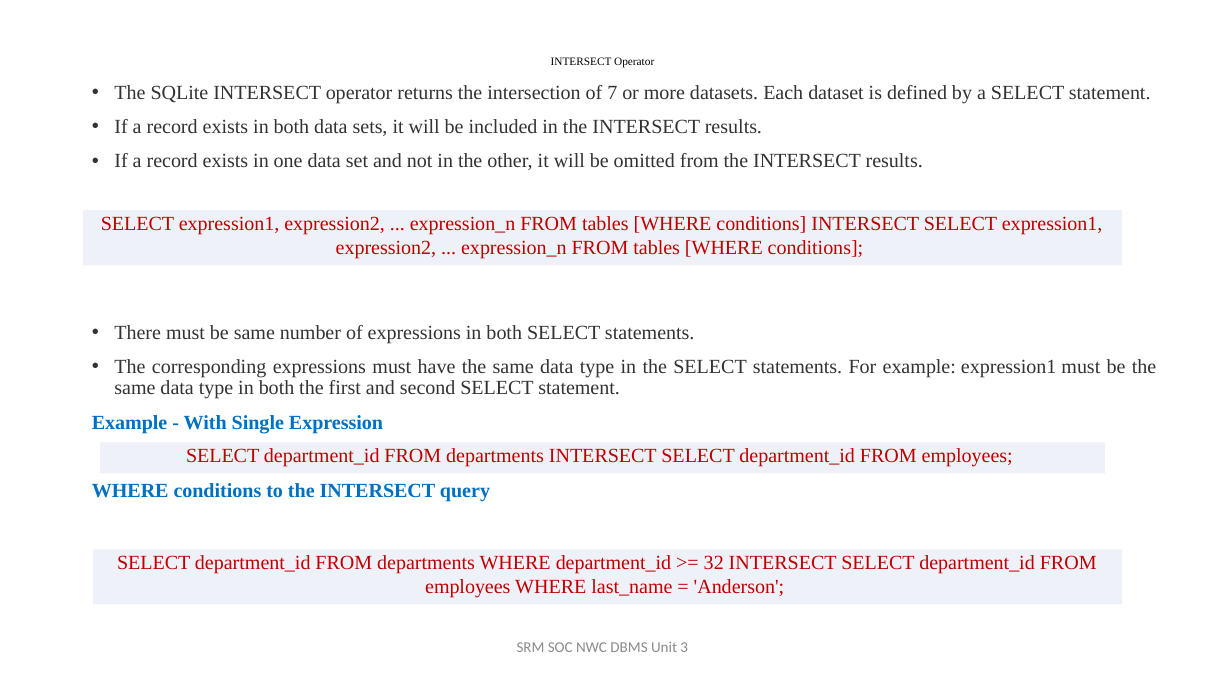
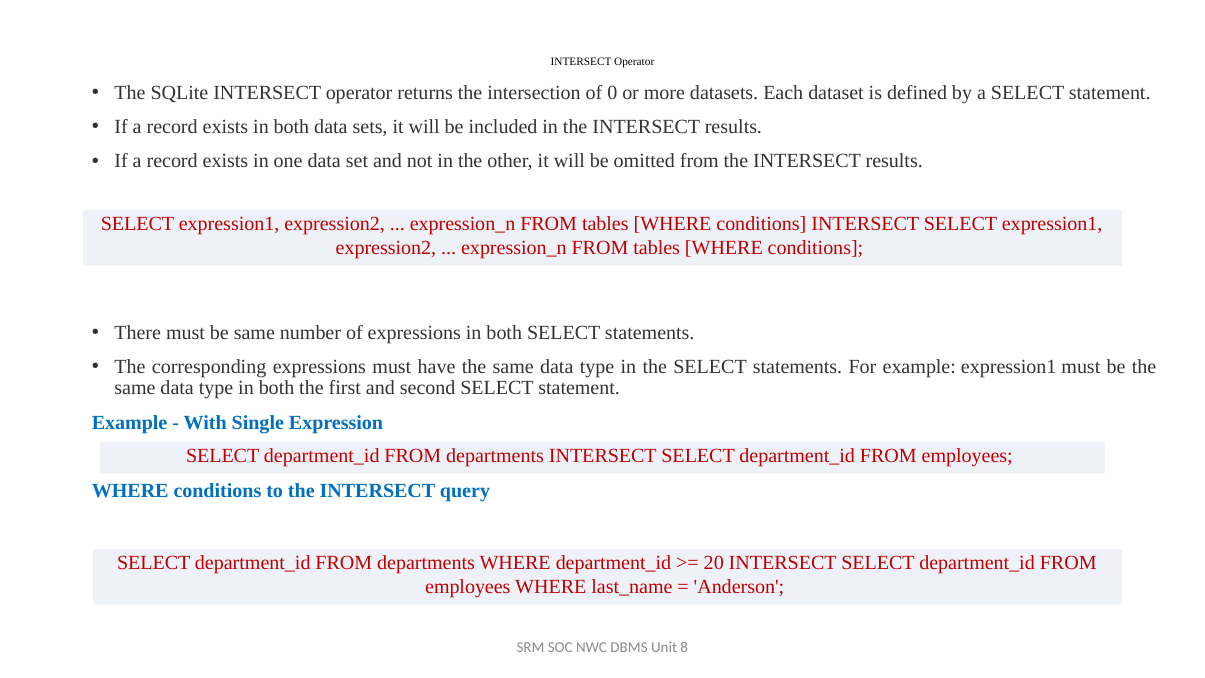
7: 7 -> 0 (612, 93)
32: 32 -> 20 (714, 563)
3: 3 -> 8 (684, 647)
